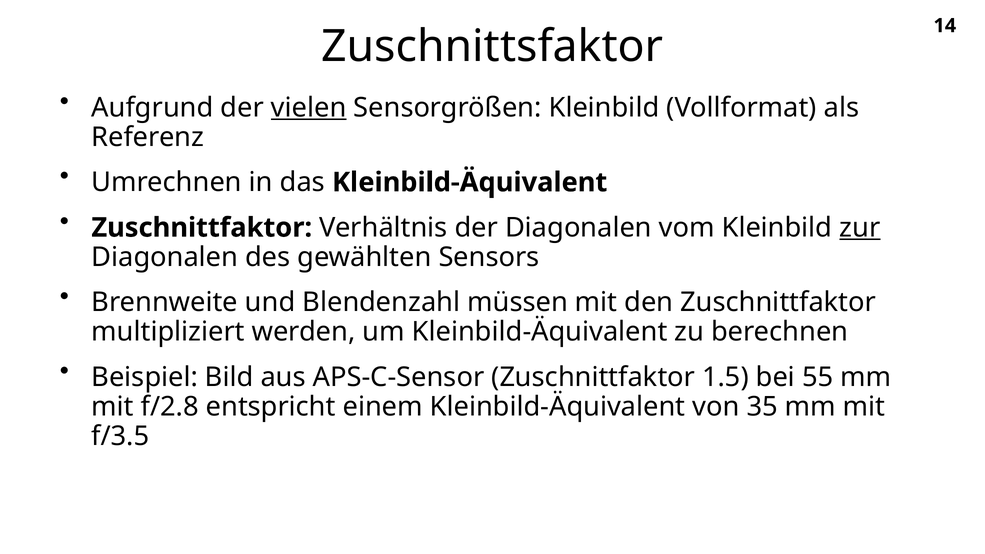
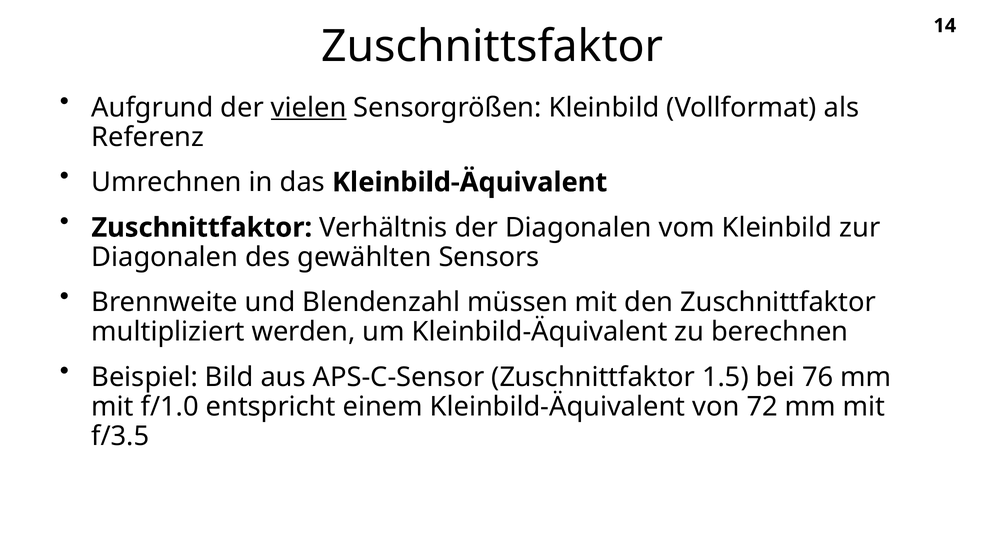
zur underline: present -> none (860, 228)
55: 55 -> 76 (818, 377)
f/2.8: f/2.8 -> f/1.0 (170, 407)
35: 35 -> 72 (762, 407)
